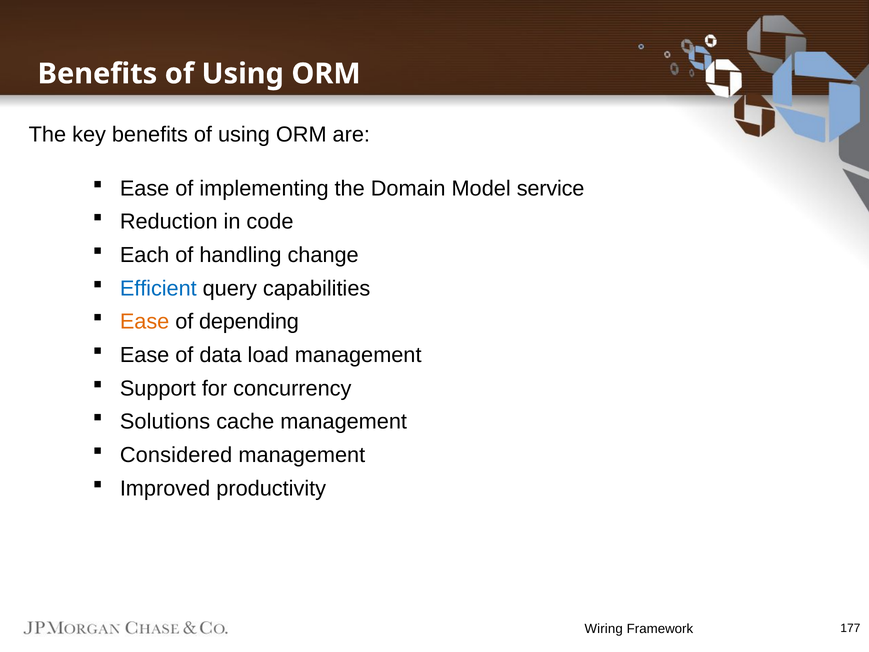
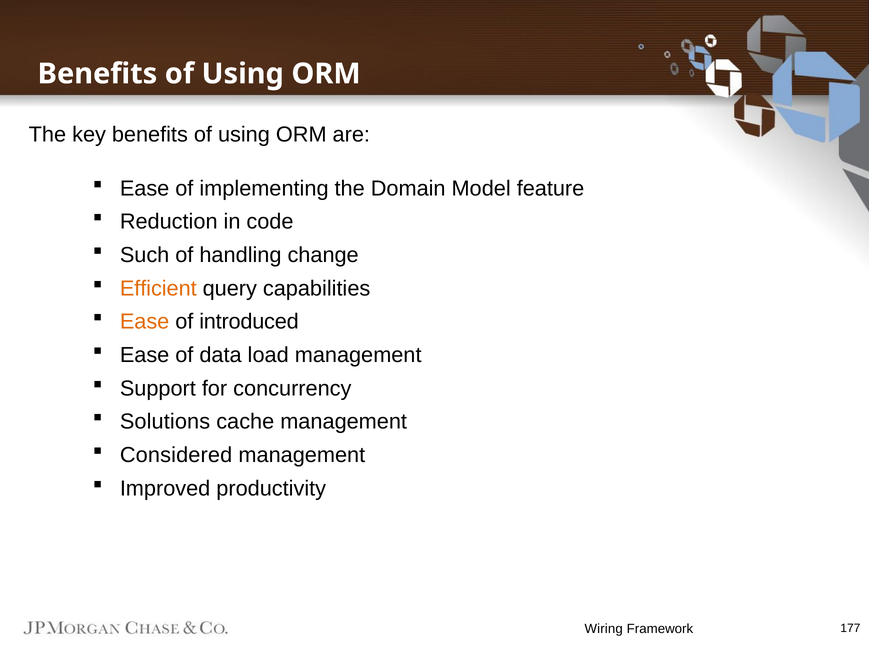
service: service -> feature (551, 188)
Each: Each -> Such (145, 255)
Efficient colour: blue -> orange (158, 288)
depending: depending -> introduced (249, 322)
